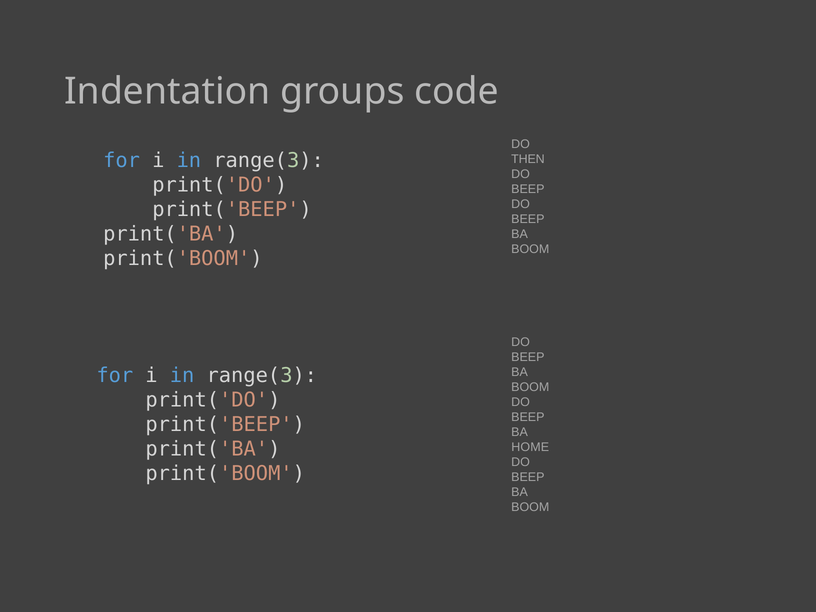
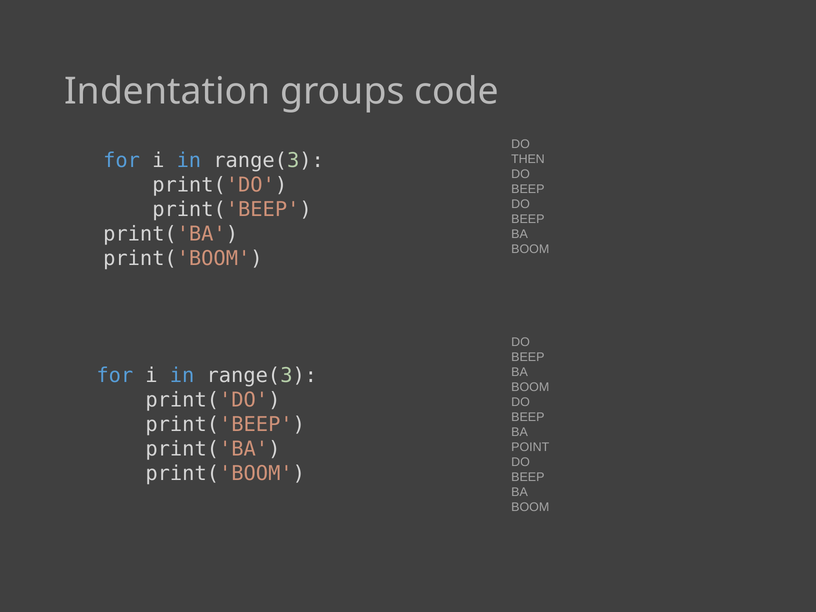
HOME: HOME -> POINT (530, 447)
